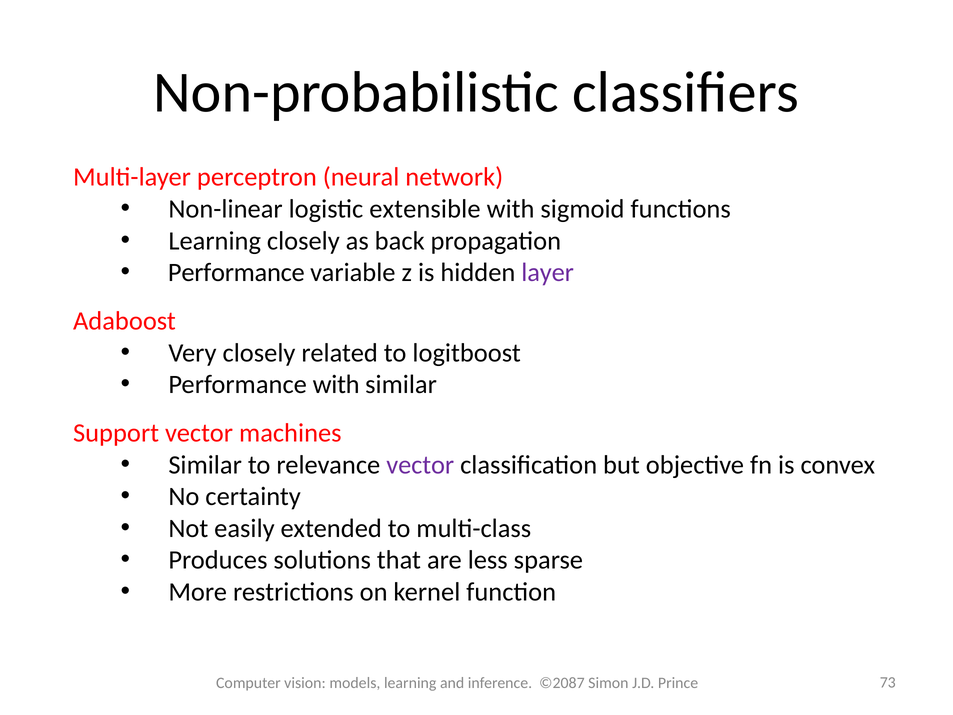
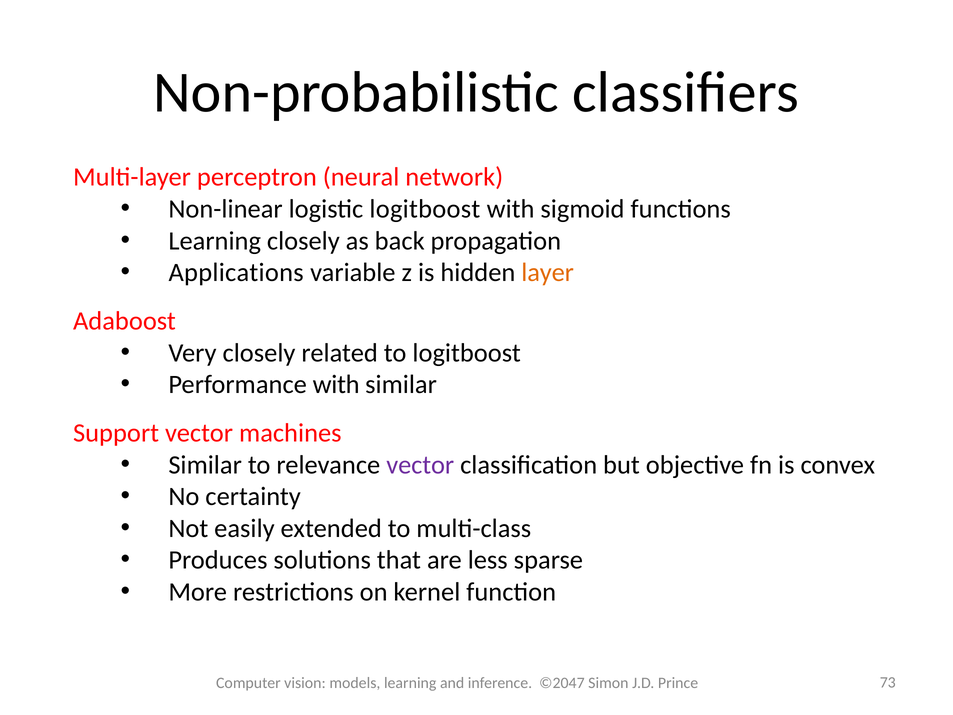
logistic extensible: extensible -> logitboost (425, 209)
Performance: Performance -> Applications (236, 273)
layer colour: purple -> orange (548, 273)
©2087: ©2087 -> ©2047 (562, 683)
